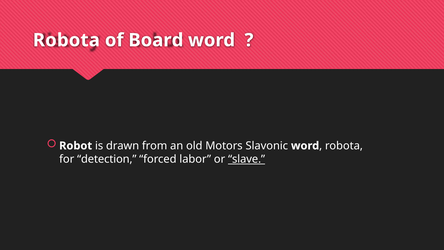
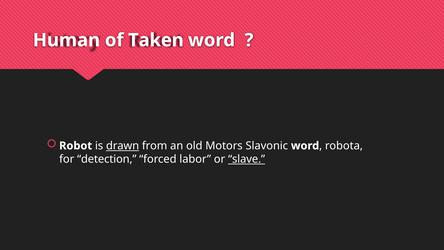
Robota: Robota -> Human (66, 40)
Board: Board -> Taken (156, 40)
drawn underline: none -> present (123, 146)
